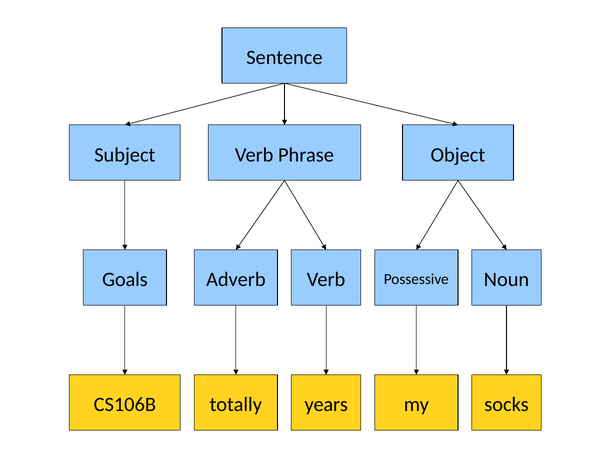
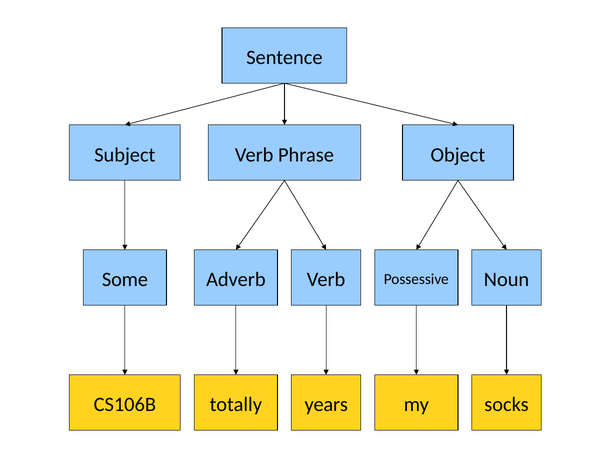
Goals: Goals -> Some (125, 280)
